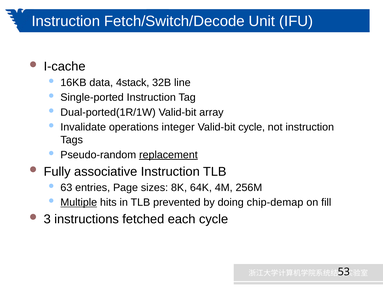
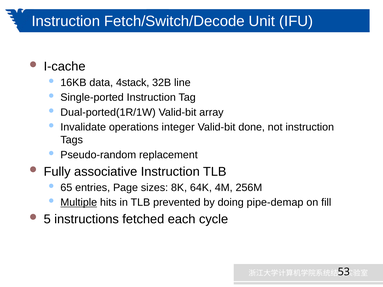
Valid-bit cycle: cycle -> done (252, 127)
replacement underline: present -> none (168, 155)
63: 63 -> 65 (66, 188)
chip-demap: chip-demap -> pipe-demap (275, 203)
3: 3 -> 5 (47, 219)
